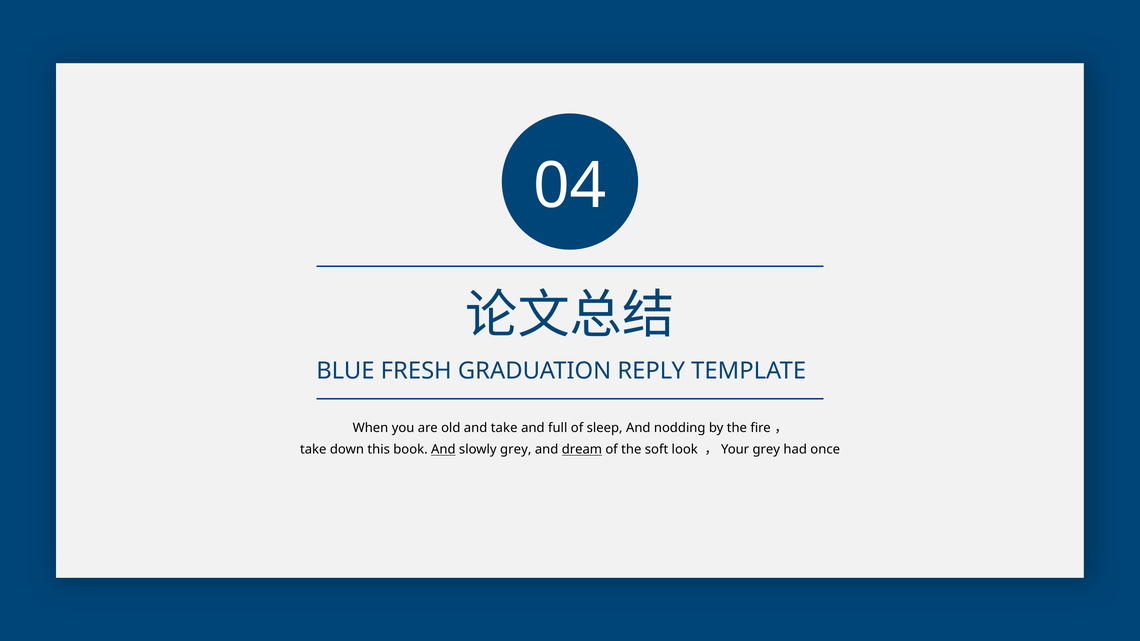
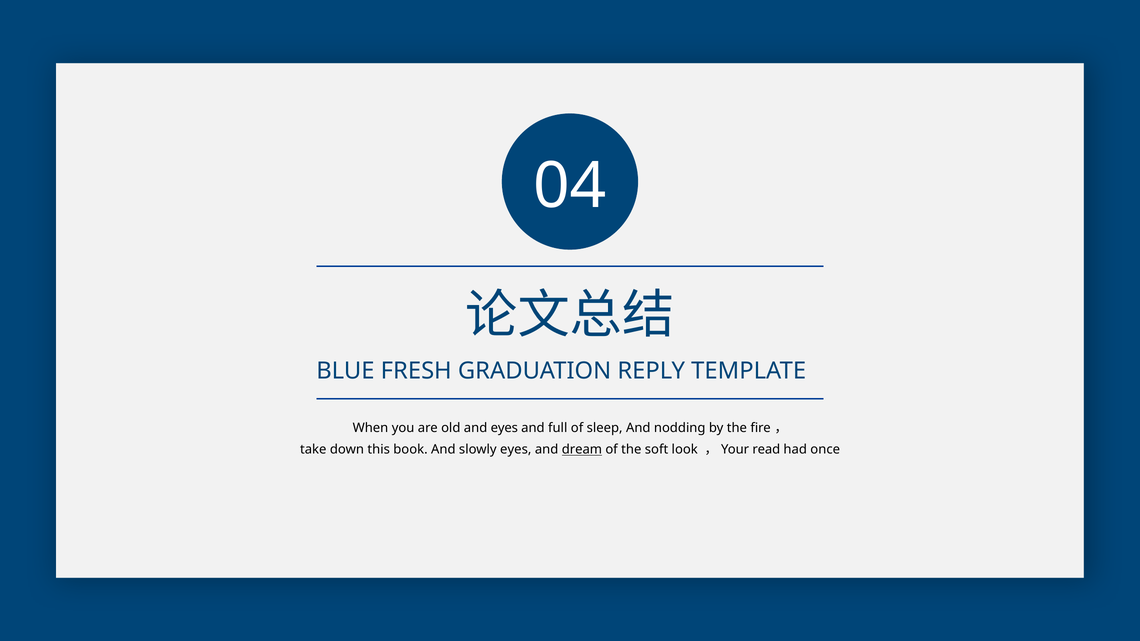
and take: take -> eyes (504, 428)
And underline: present -> none (443, 450)
slowly grey: grey -> eyes (516, 450)
，Your grey: grey -> read (766, 450)
